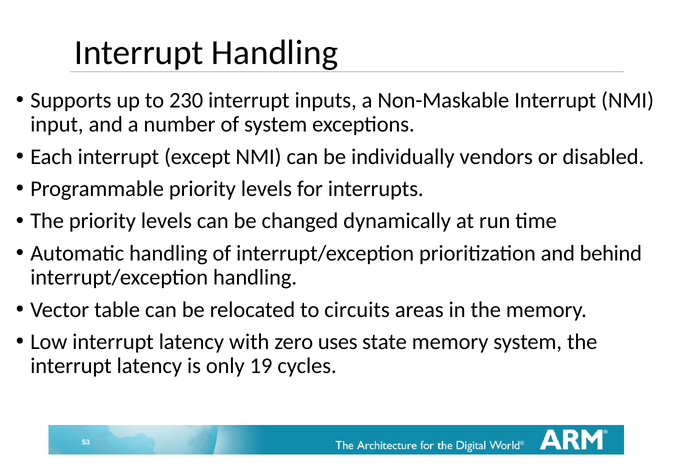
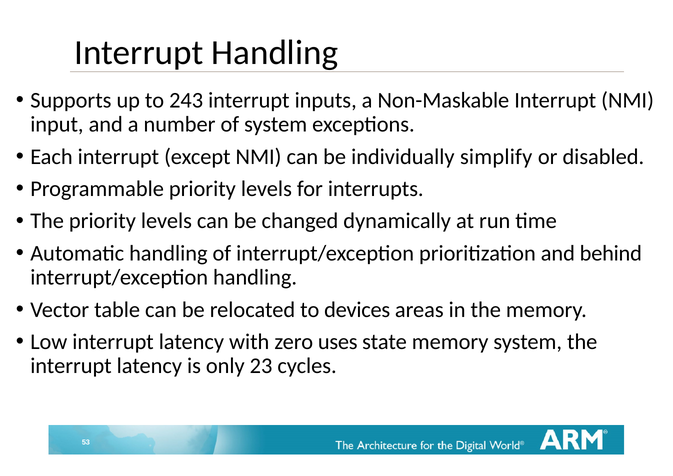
230: 230 -> 243 (186, 100)
vendors: vendors -> simplify (496, 157)
circuits: circuits -> devices (357, 309)
19: 19 -> 23 (261, 366)
